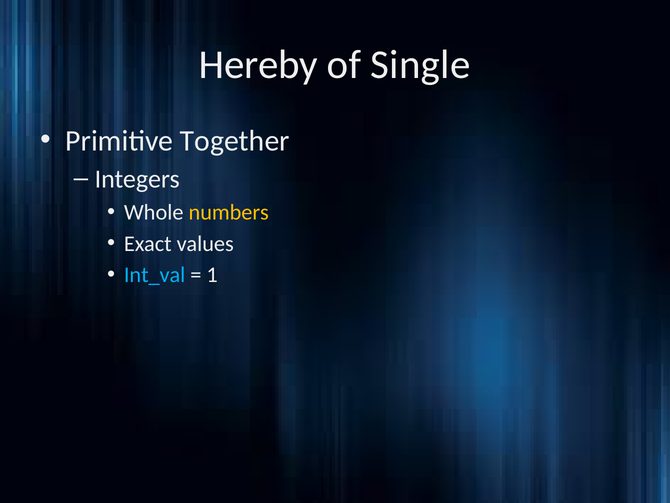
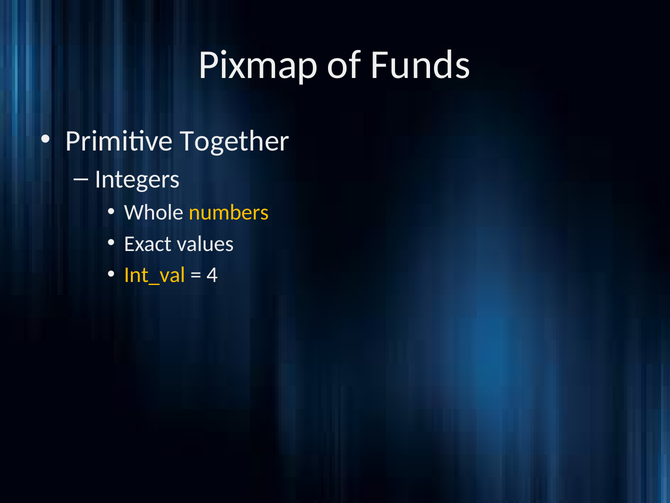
Hereby: Hereby -> Pixmap (258, 65)
Single: Single -> Funds (420, 65)
Int_val colour: light blue -> yellow (155, 275)
1: 1 -> 4 (212, 275)
